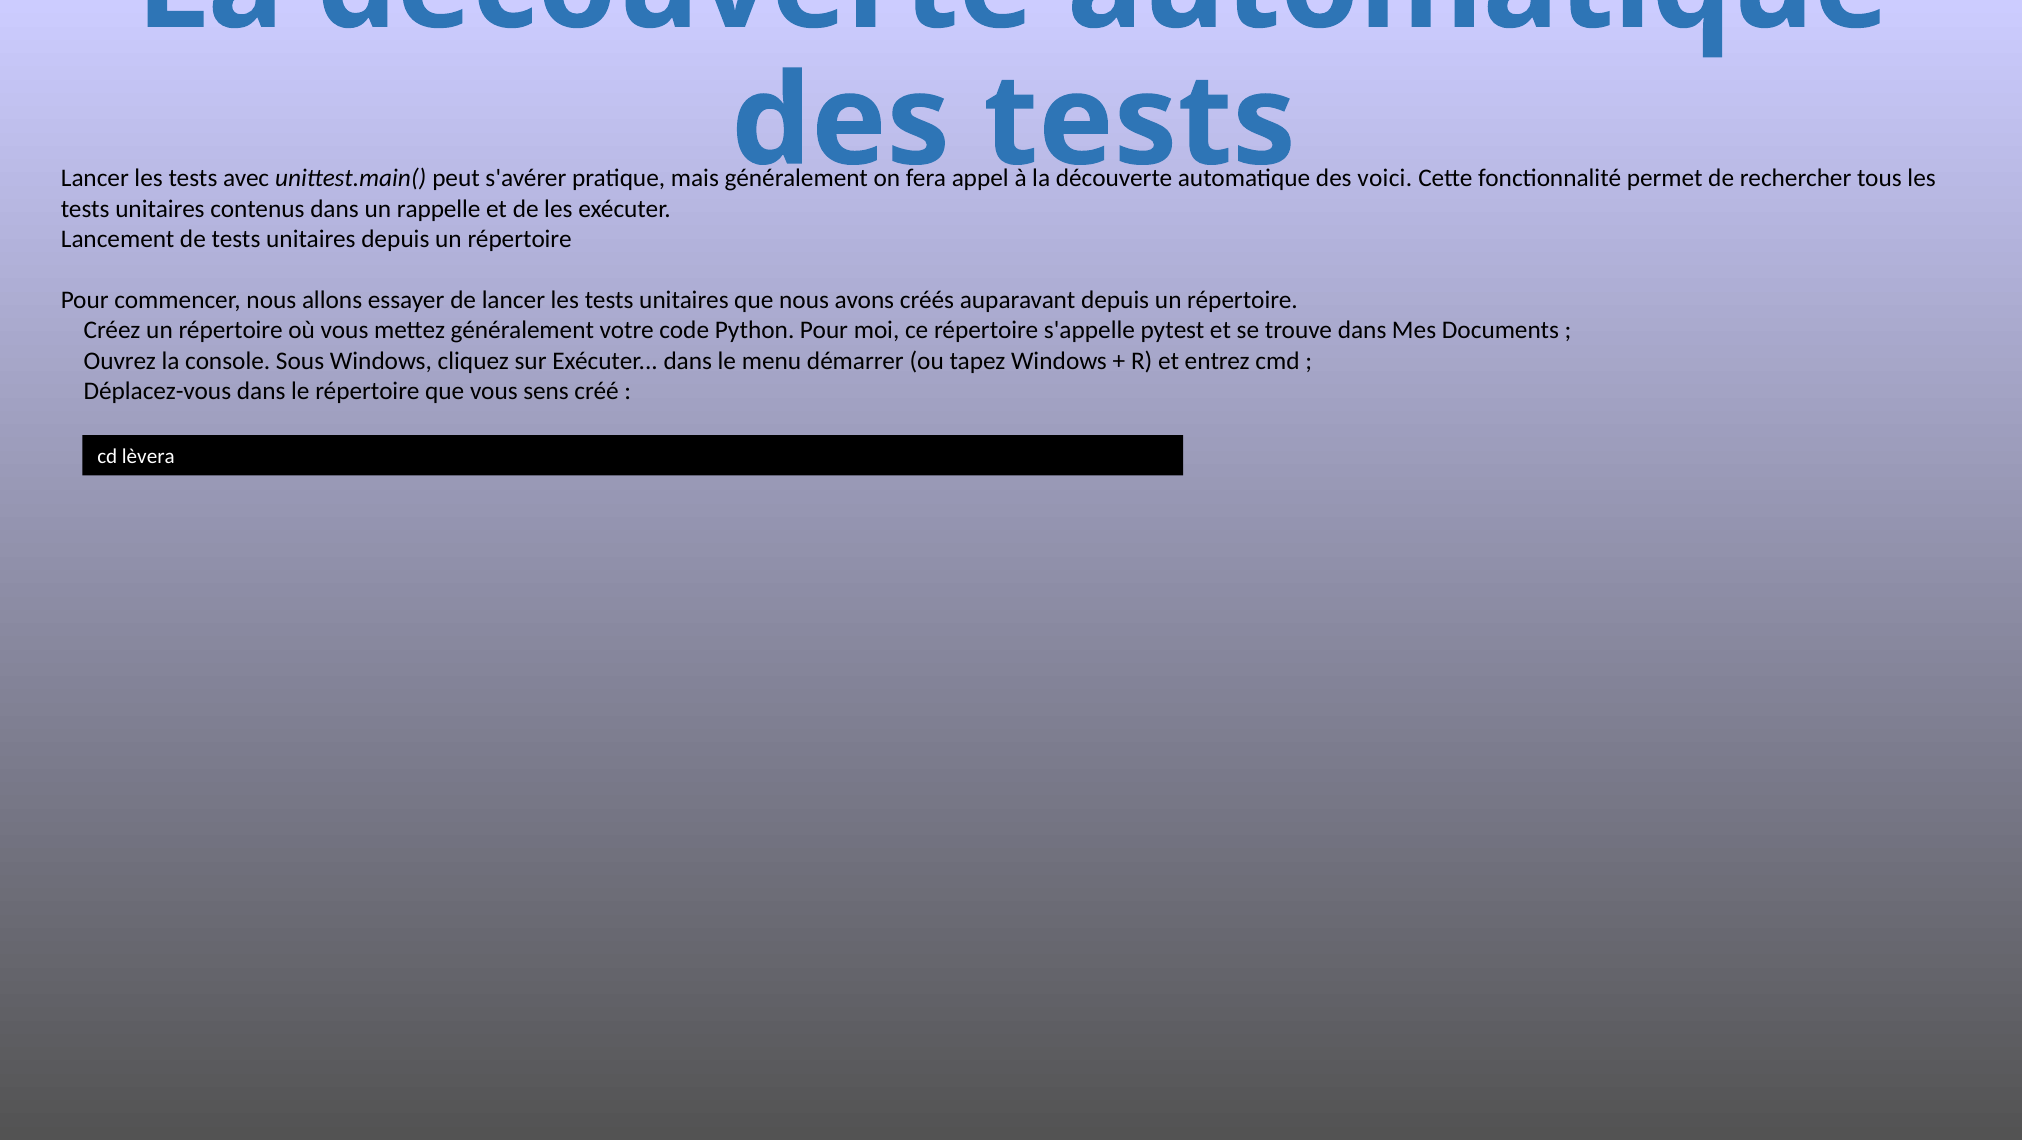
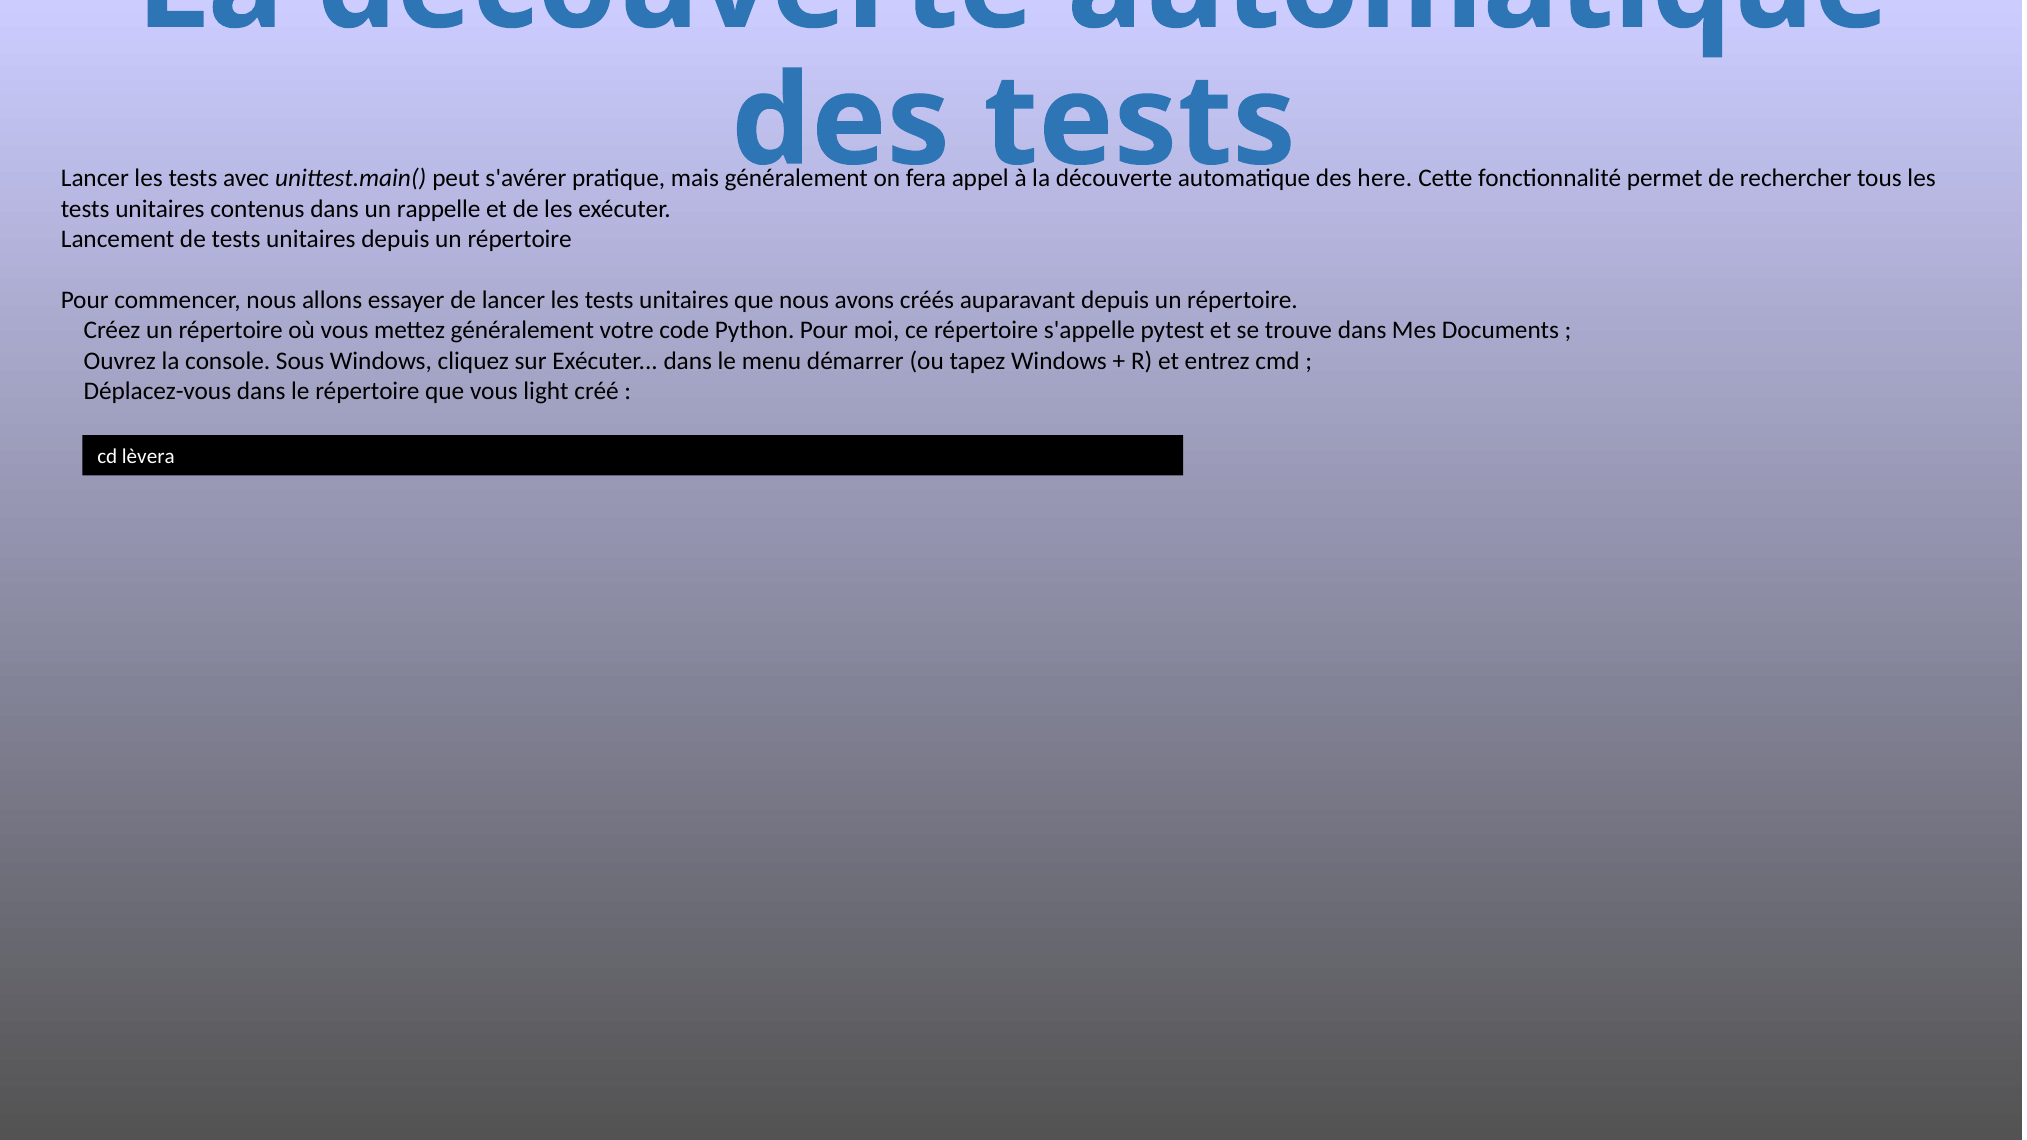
voici: voici -> here (1385, 179)
sens: sens -> light (546, 391)
